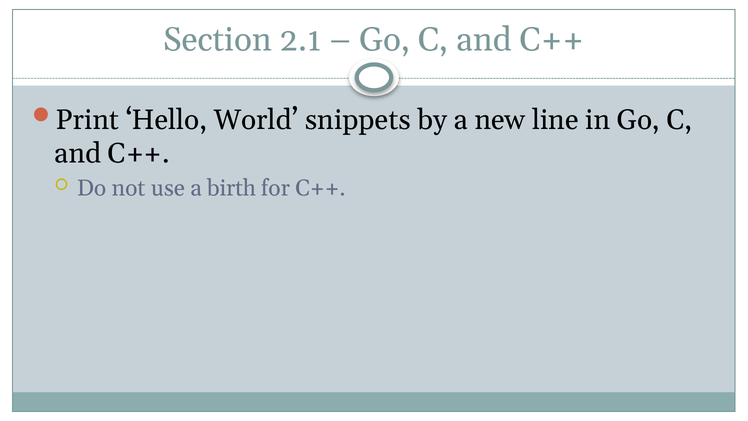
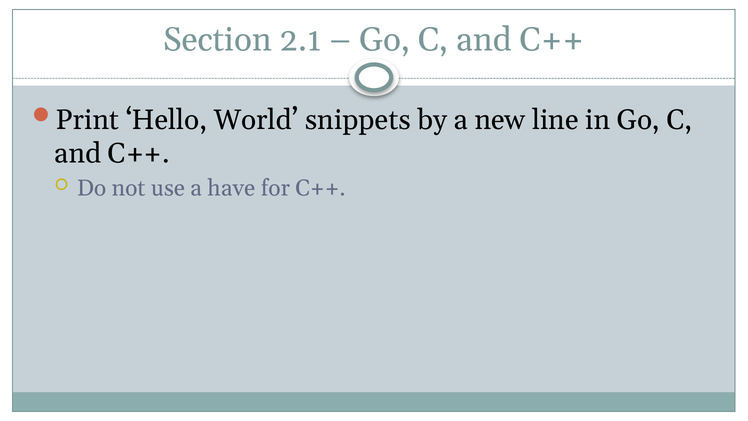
birth: birth -> have (231, 188)
